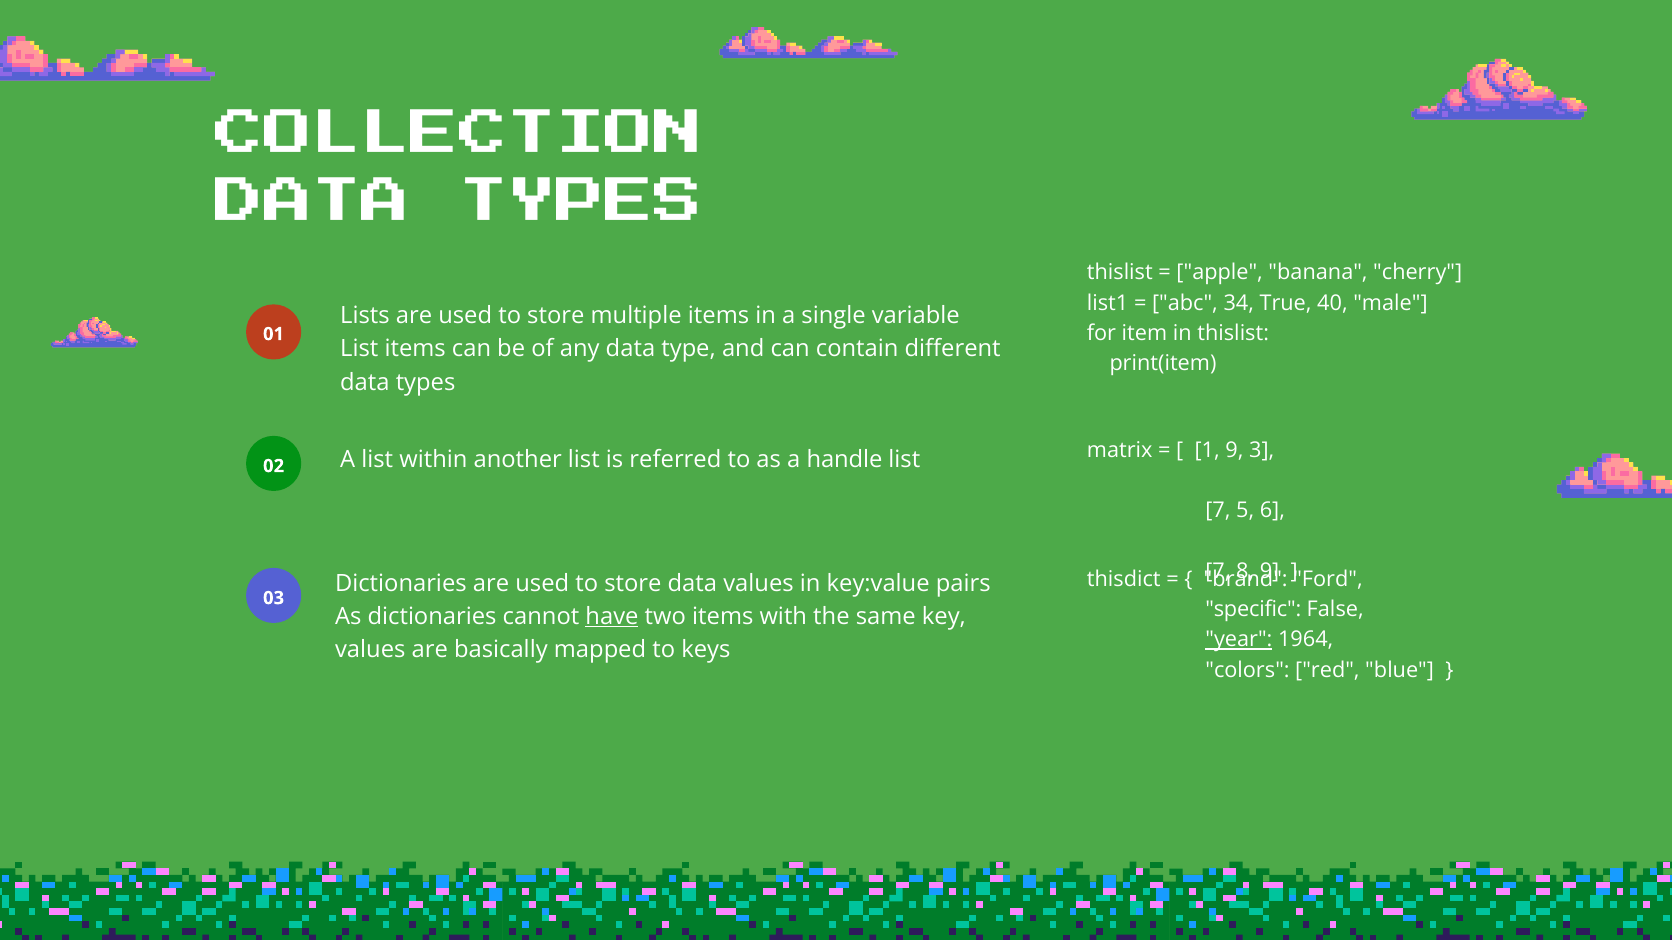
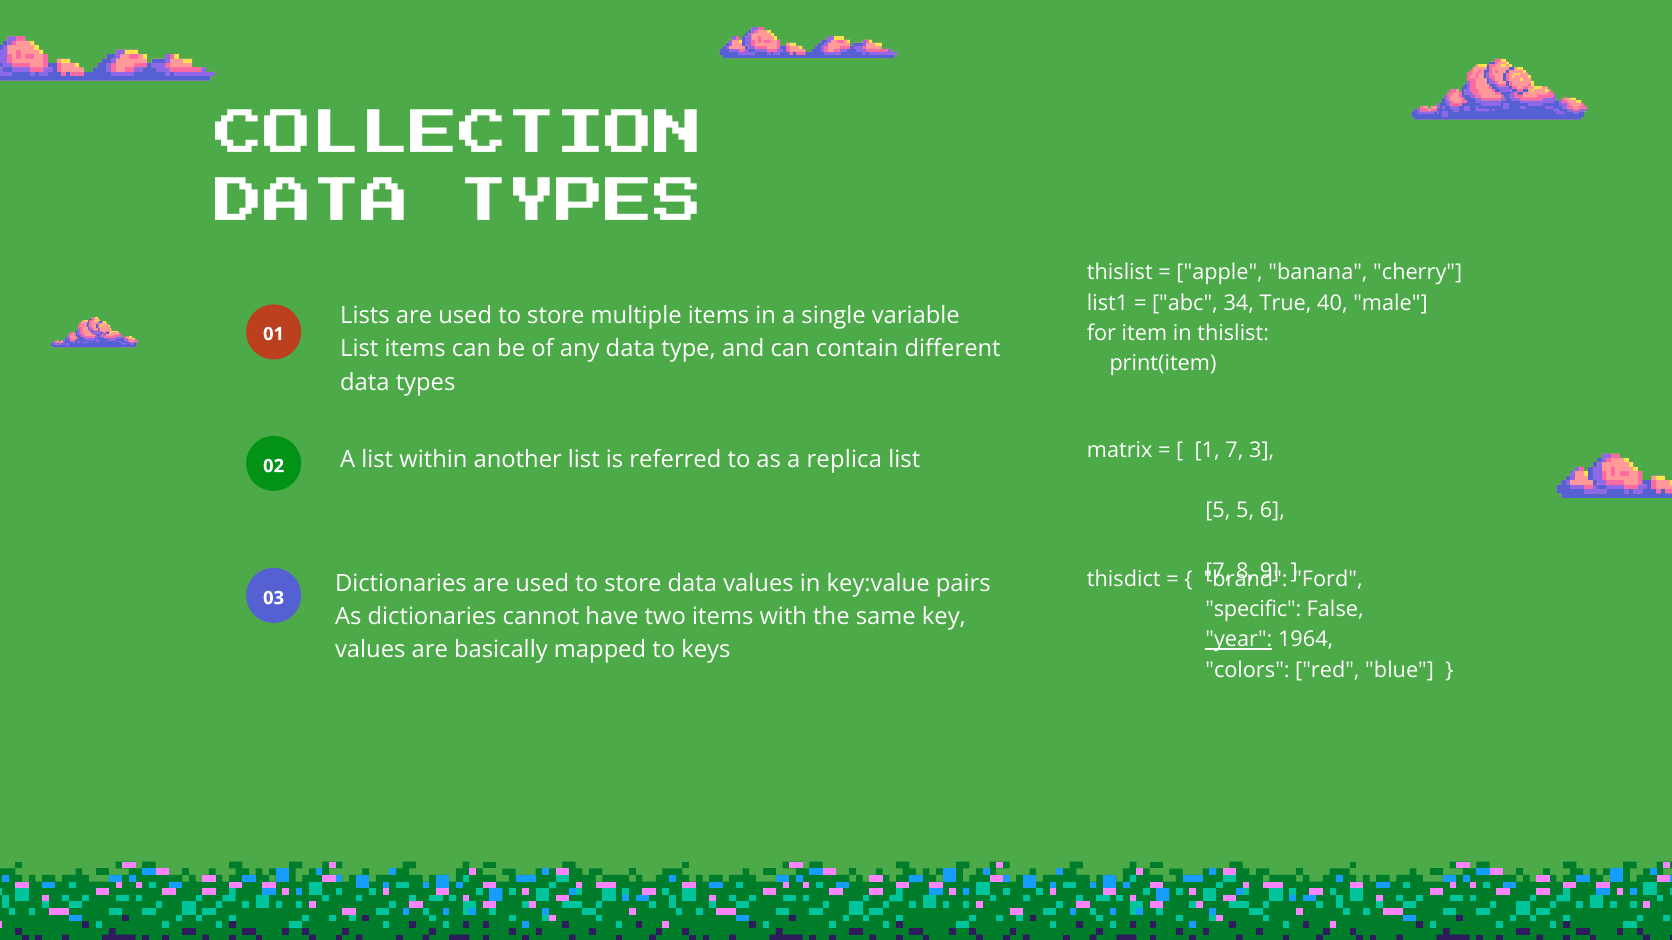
1 9: 9 -> 7 (1234, 450)
handle: handle -> replica (844, 460)
7: 7 -> 5 (1218, 511)
have underline: present -> none (612, 617)
